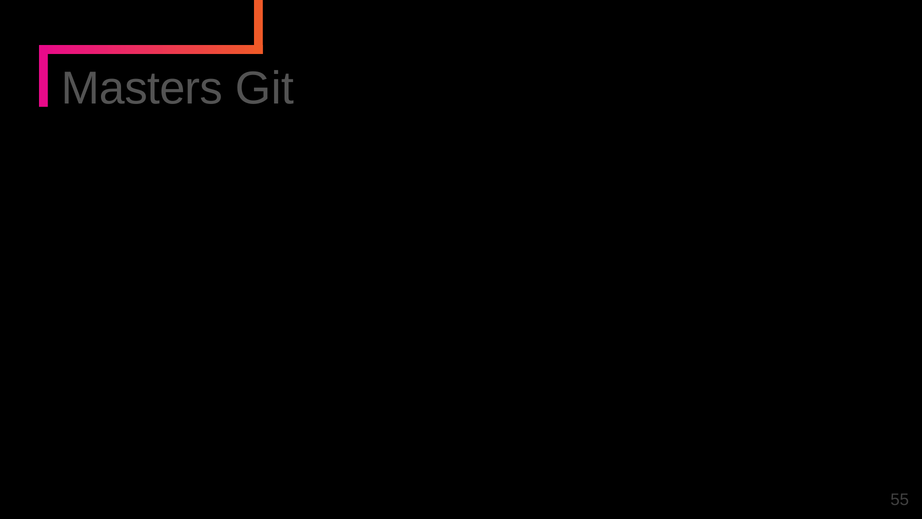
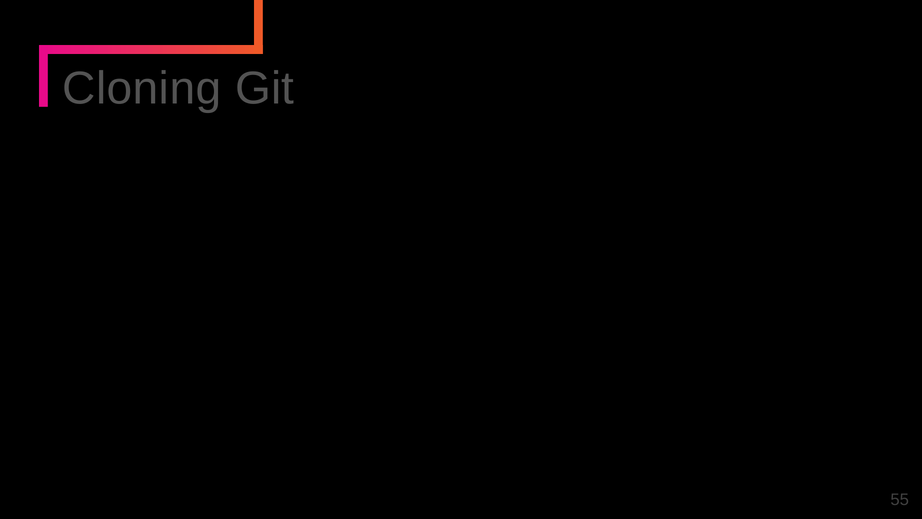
Masters: Masters -> Cloning (142, 89)
